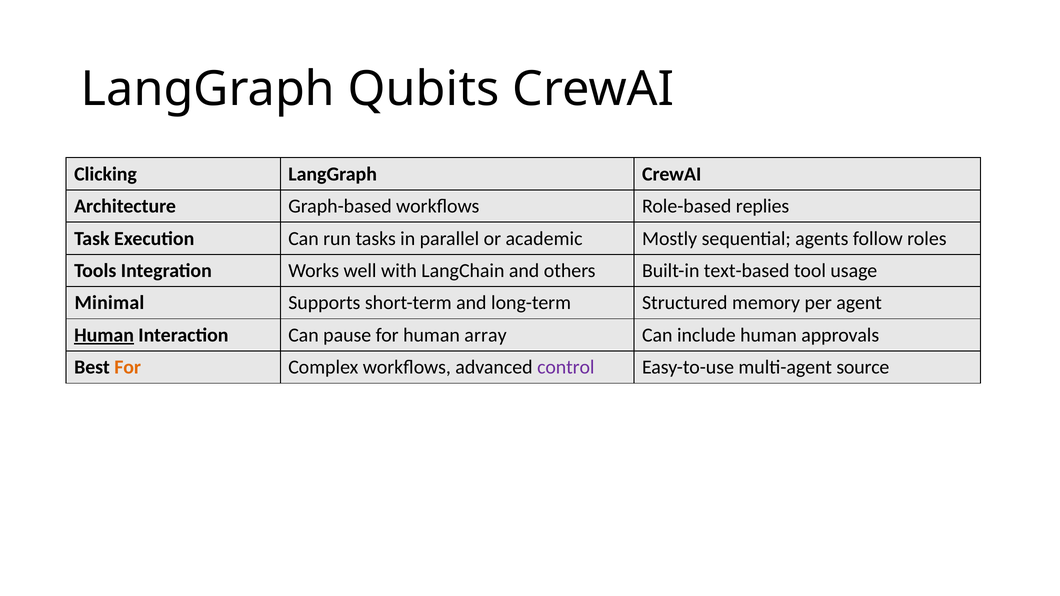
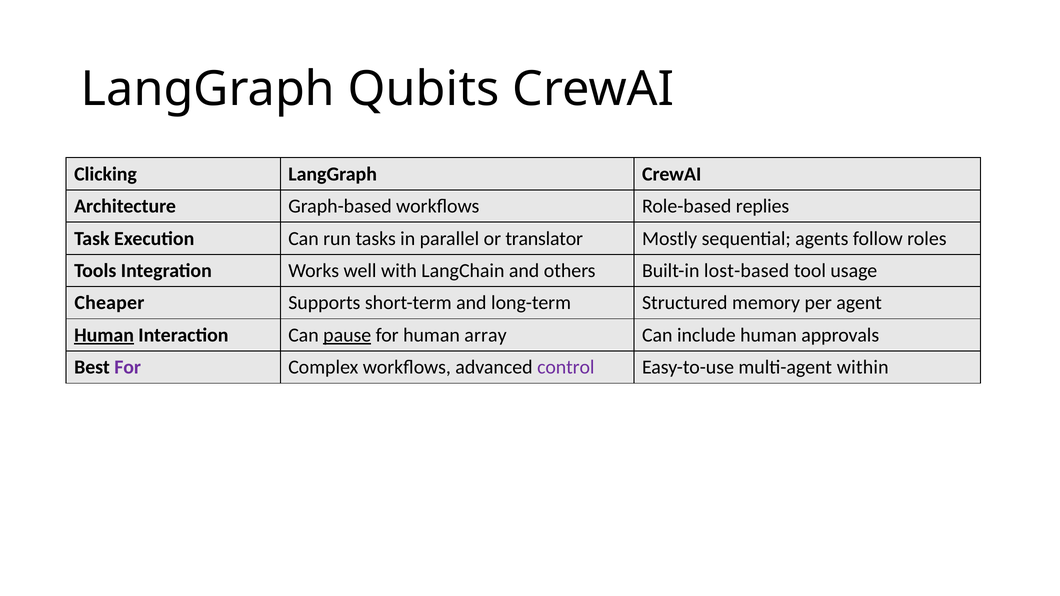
academic: academic -> translator (544, 239)
text-based: text-based -> lost-based (747, 271)
Minimal: Minimal -> Cheaper (109, 303)
pause underline: none -> present (347, 335)
For colour: orange -> purple (128, 367)
source: source -> within (863, 367)
